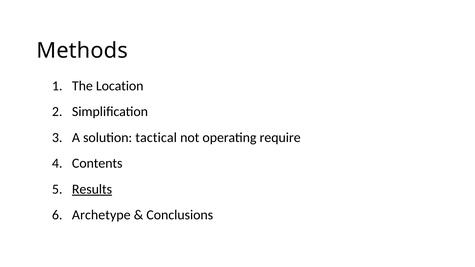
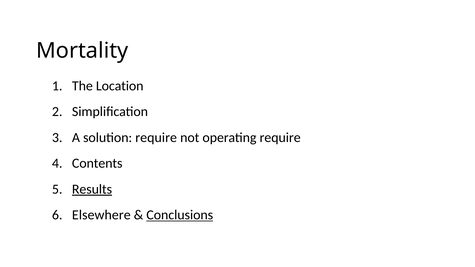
Methods: Methods -> Mortality (82, 51)
solution tactical: tactical -> require (156, 138)
Archetype: Archetype -> Elsewhere (101, 215)
Conclusions underline: none -> present (180, 215)
